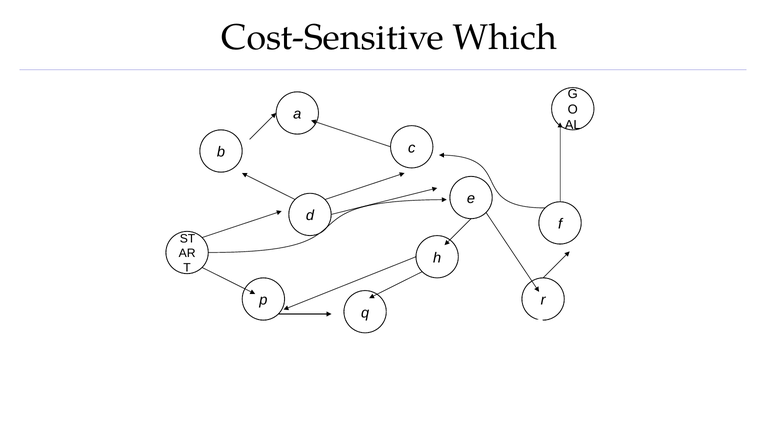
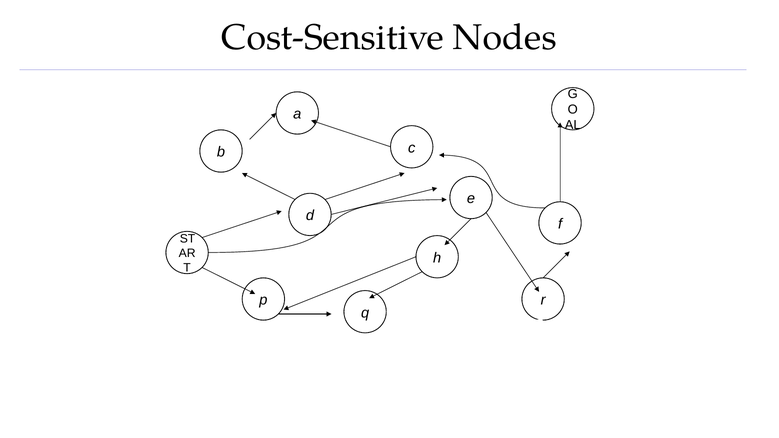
Which: Which -> Nodes (505, 37)
